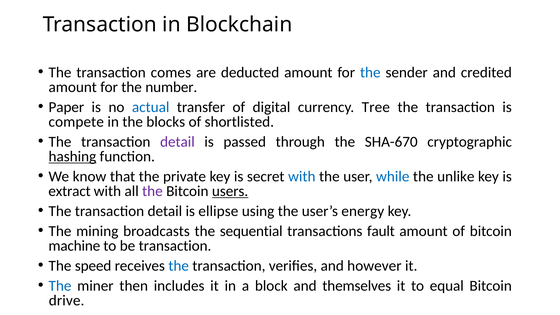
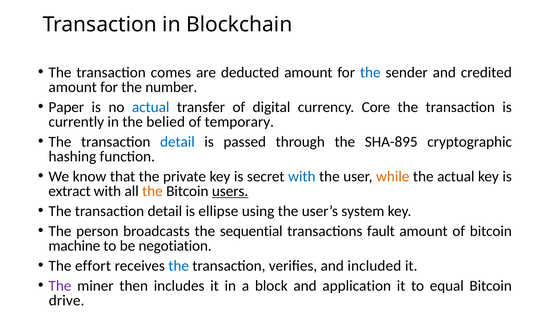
Tree: Tree -> Core (376, 107)
compete: compete -> currently (76, 122)
blocks: blocks -> belied (166, 122)
shortlisted: shortlisted -> temporary (239, 122)
detail colour: purple -> blue (177, 142)
SHA-670: SHA-670 -> SHA-895 (391, 142)
hashing underline: present -> none (72, 156)
while colour: blue -> orange (393, 176)
the unlike: unlike -> actual (456, 176)
the colour: purple -> orange (152, 191)
energy: energy -> system (363, 211)
mining: mining -> person (97, 231)
be transaction: transaction -> negotiation (175, 246)
speed: speed -> effort (93, 266)
however: however -> included (374, 266)
The colour: blue -> purple (60, 286)
themselves: themselves -> application (357, 286)
